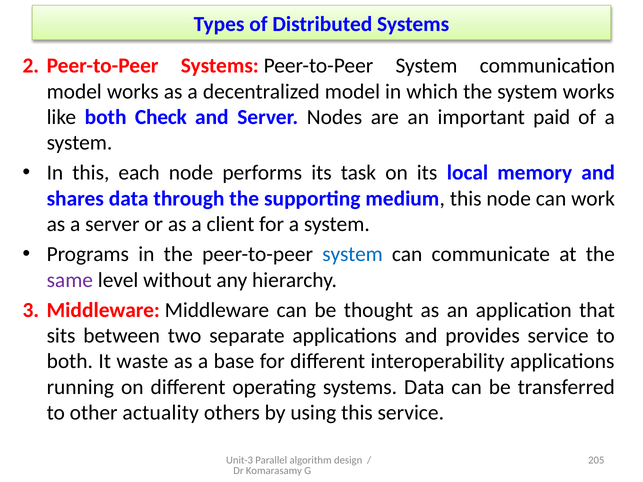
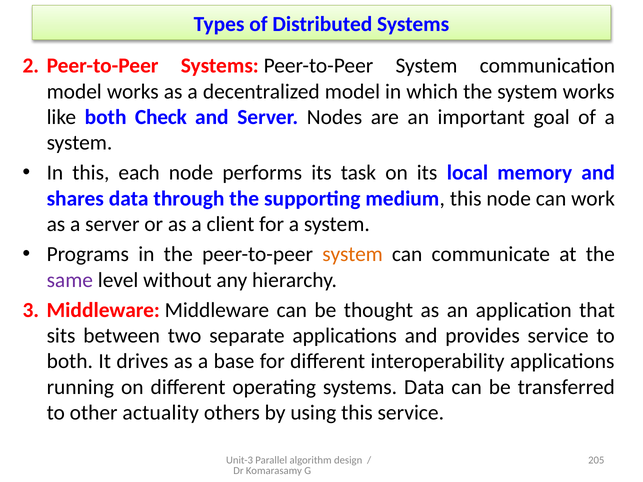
paid: paid -> goal (552, 117)
system colour: blue -> orange (353, 254)
waste: waste -> drives (142, 362)
